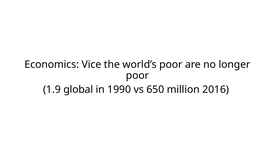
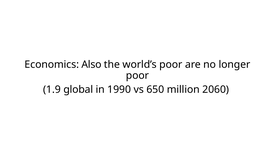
Vice: Vice -> Also (92, 65)
2016: 2016 -> 2060 (216, 90)
